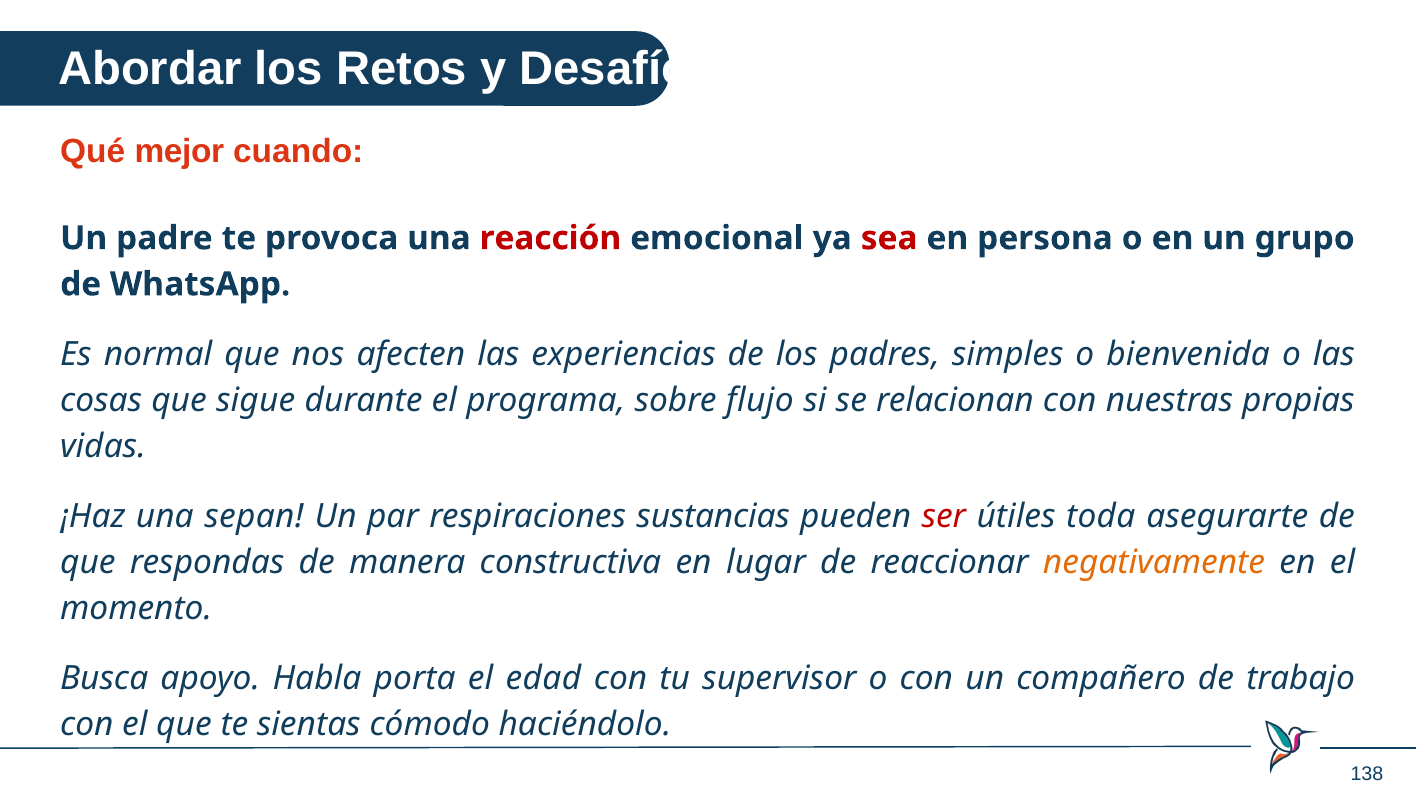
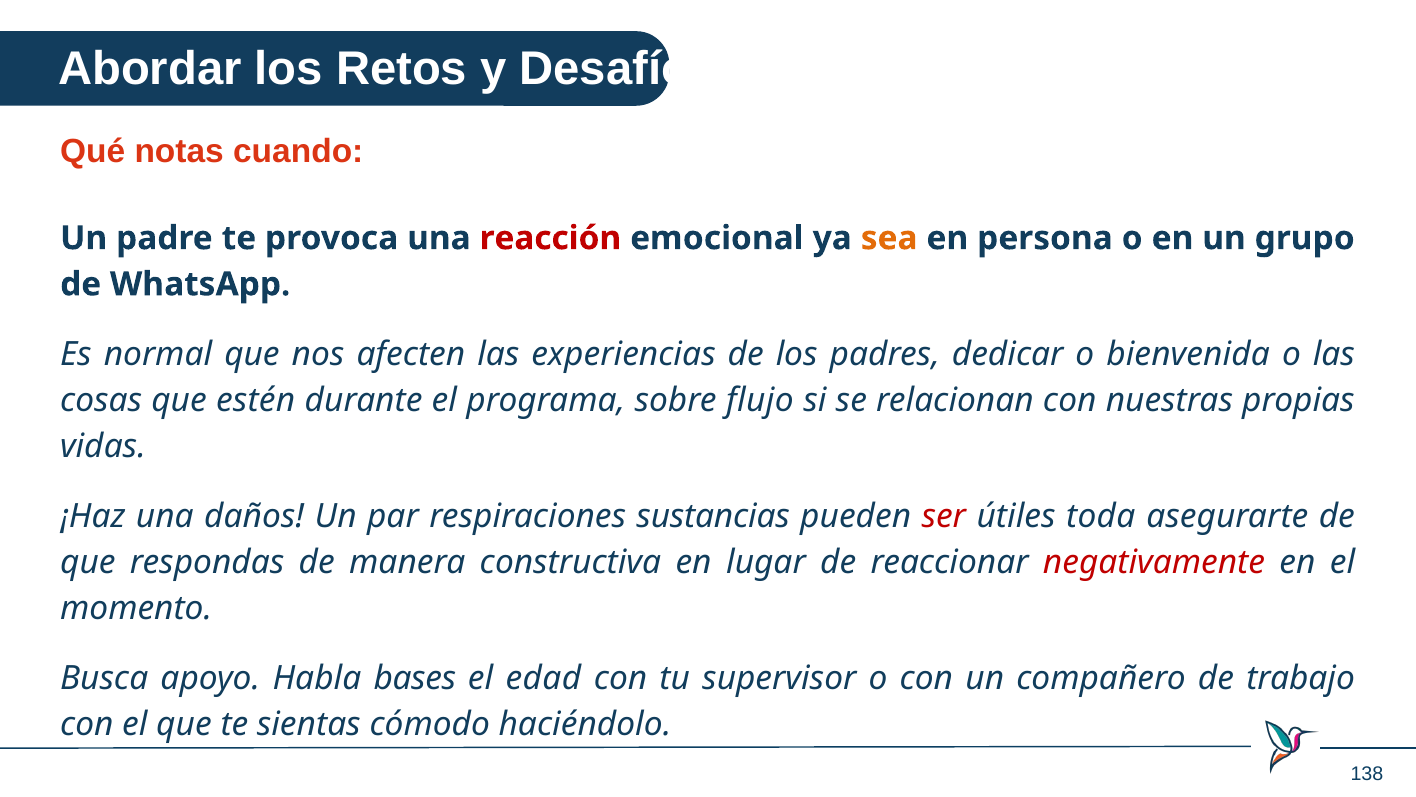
mejor: mejor -> notas (179, 152)
sea colour: red -> orange (889, 238)
simples: simples -> dedicar (1008, 354)
sigue: sigue -> estén (256, 400)
sepan: sepan -> daños (254, 516)
negativamente colour: orange -> red (1154, 562)
porta: porta -> bases (415, 678)
